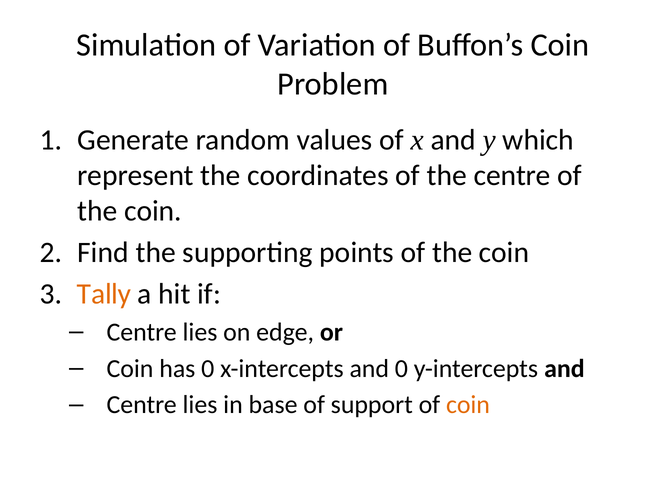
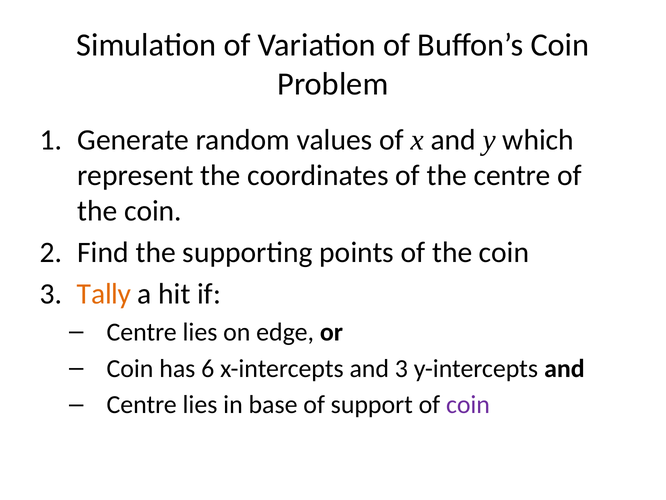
has 0: 0 -> 6 (208, 368)
and 0: 0 -> 3 (401, 368)
coin colour: orange -> purple (468, 405)
